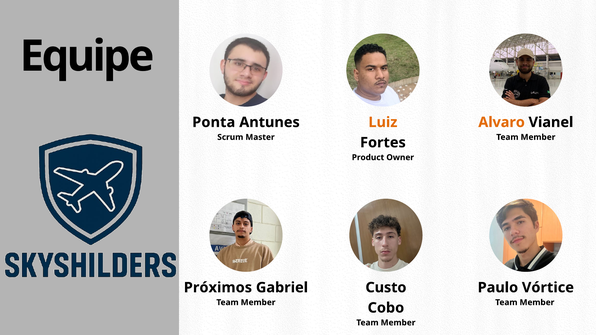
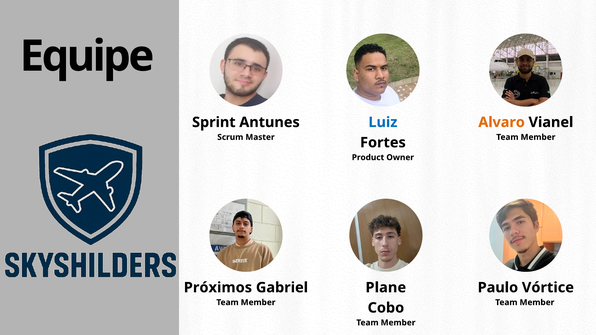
Ponta: Ponta -> Sprint (214, 122)
Luiz colour: orange -> blue (383, 122)
Custo: Custo -> Plane (386, 288)
